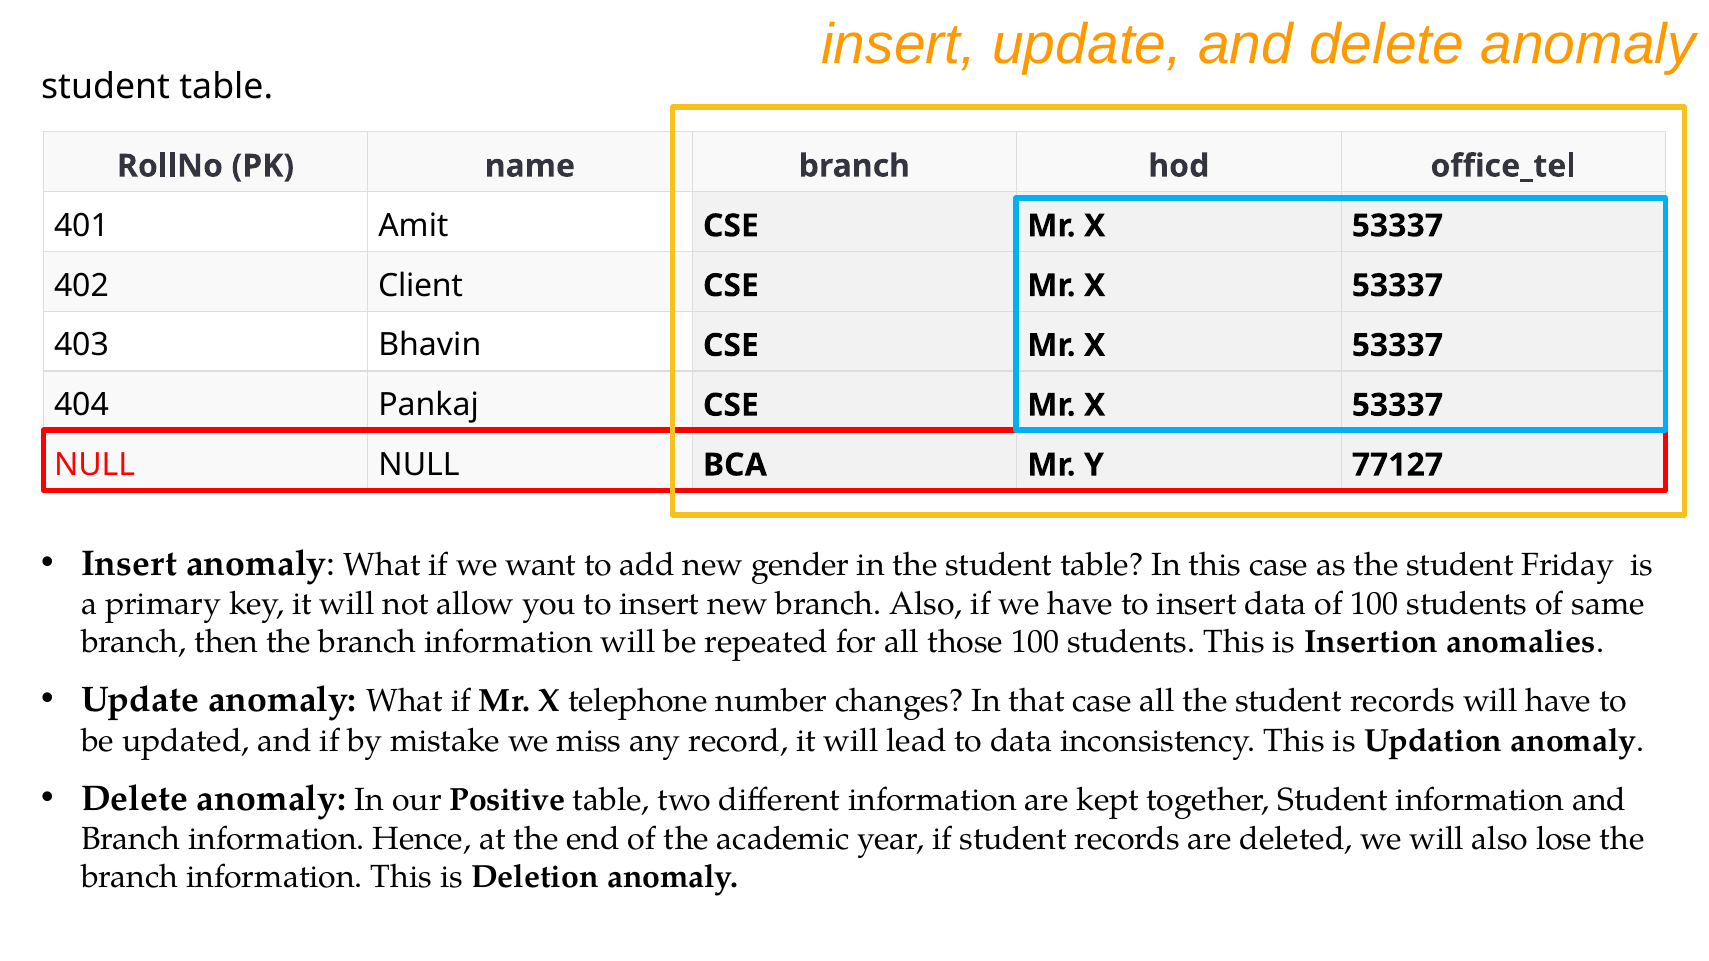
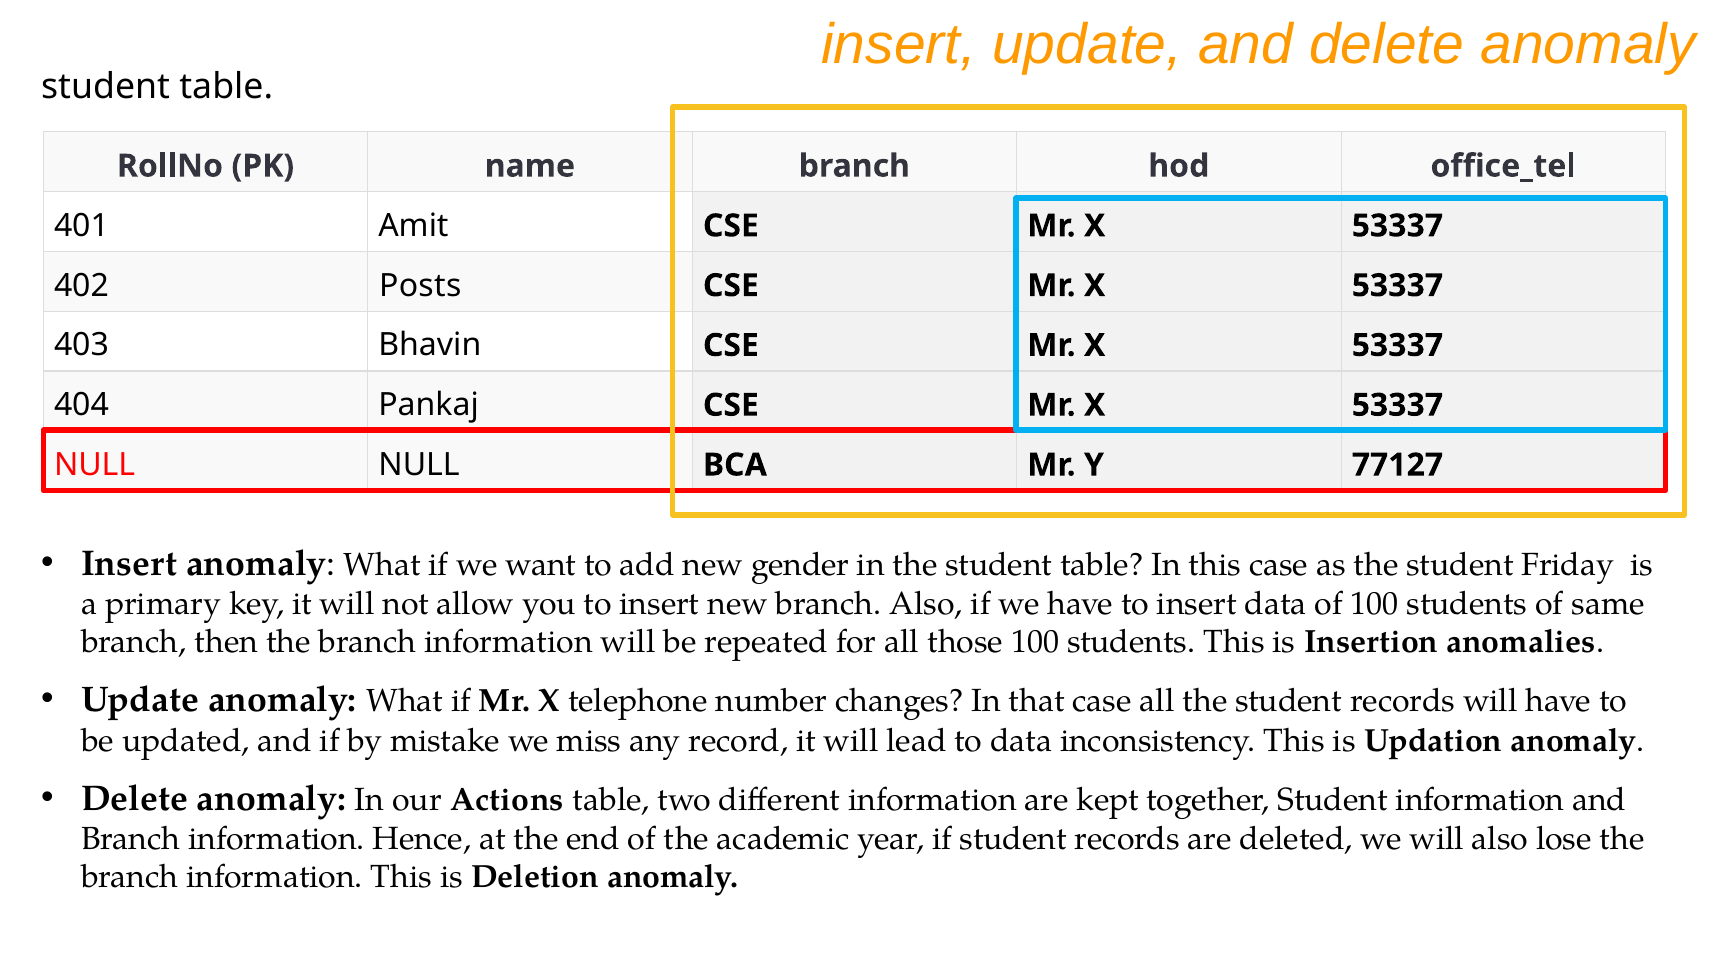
Client: Client -> Posts (420, 286)
Positive: Positive -> Actions (507, 800)
